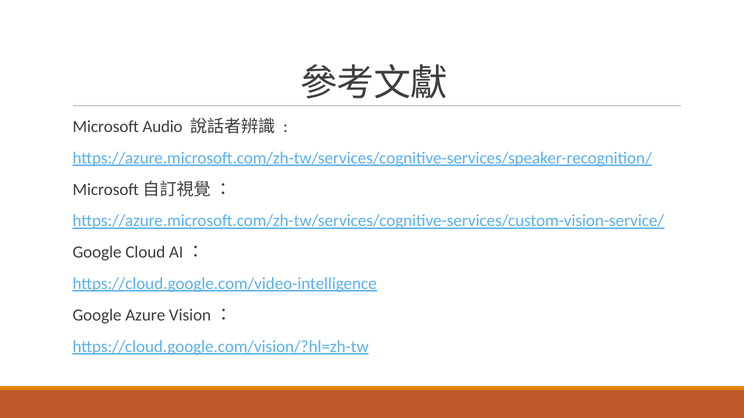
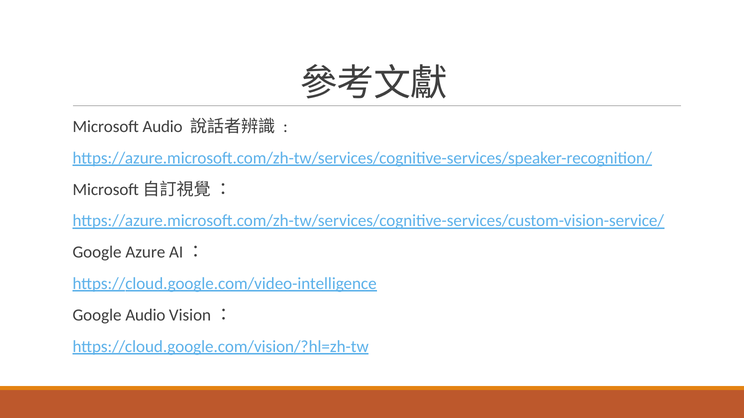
Cloud: Cloud -> Azure (145, 253)
Google Azure: Azure -> Audio (145, 316)
